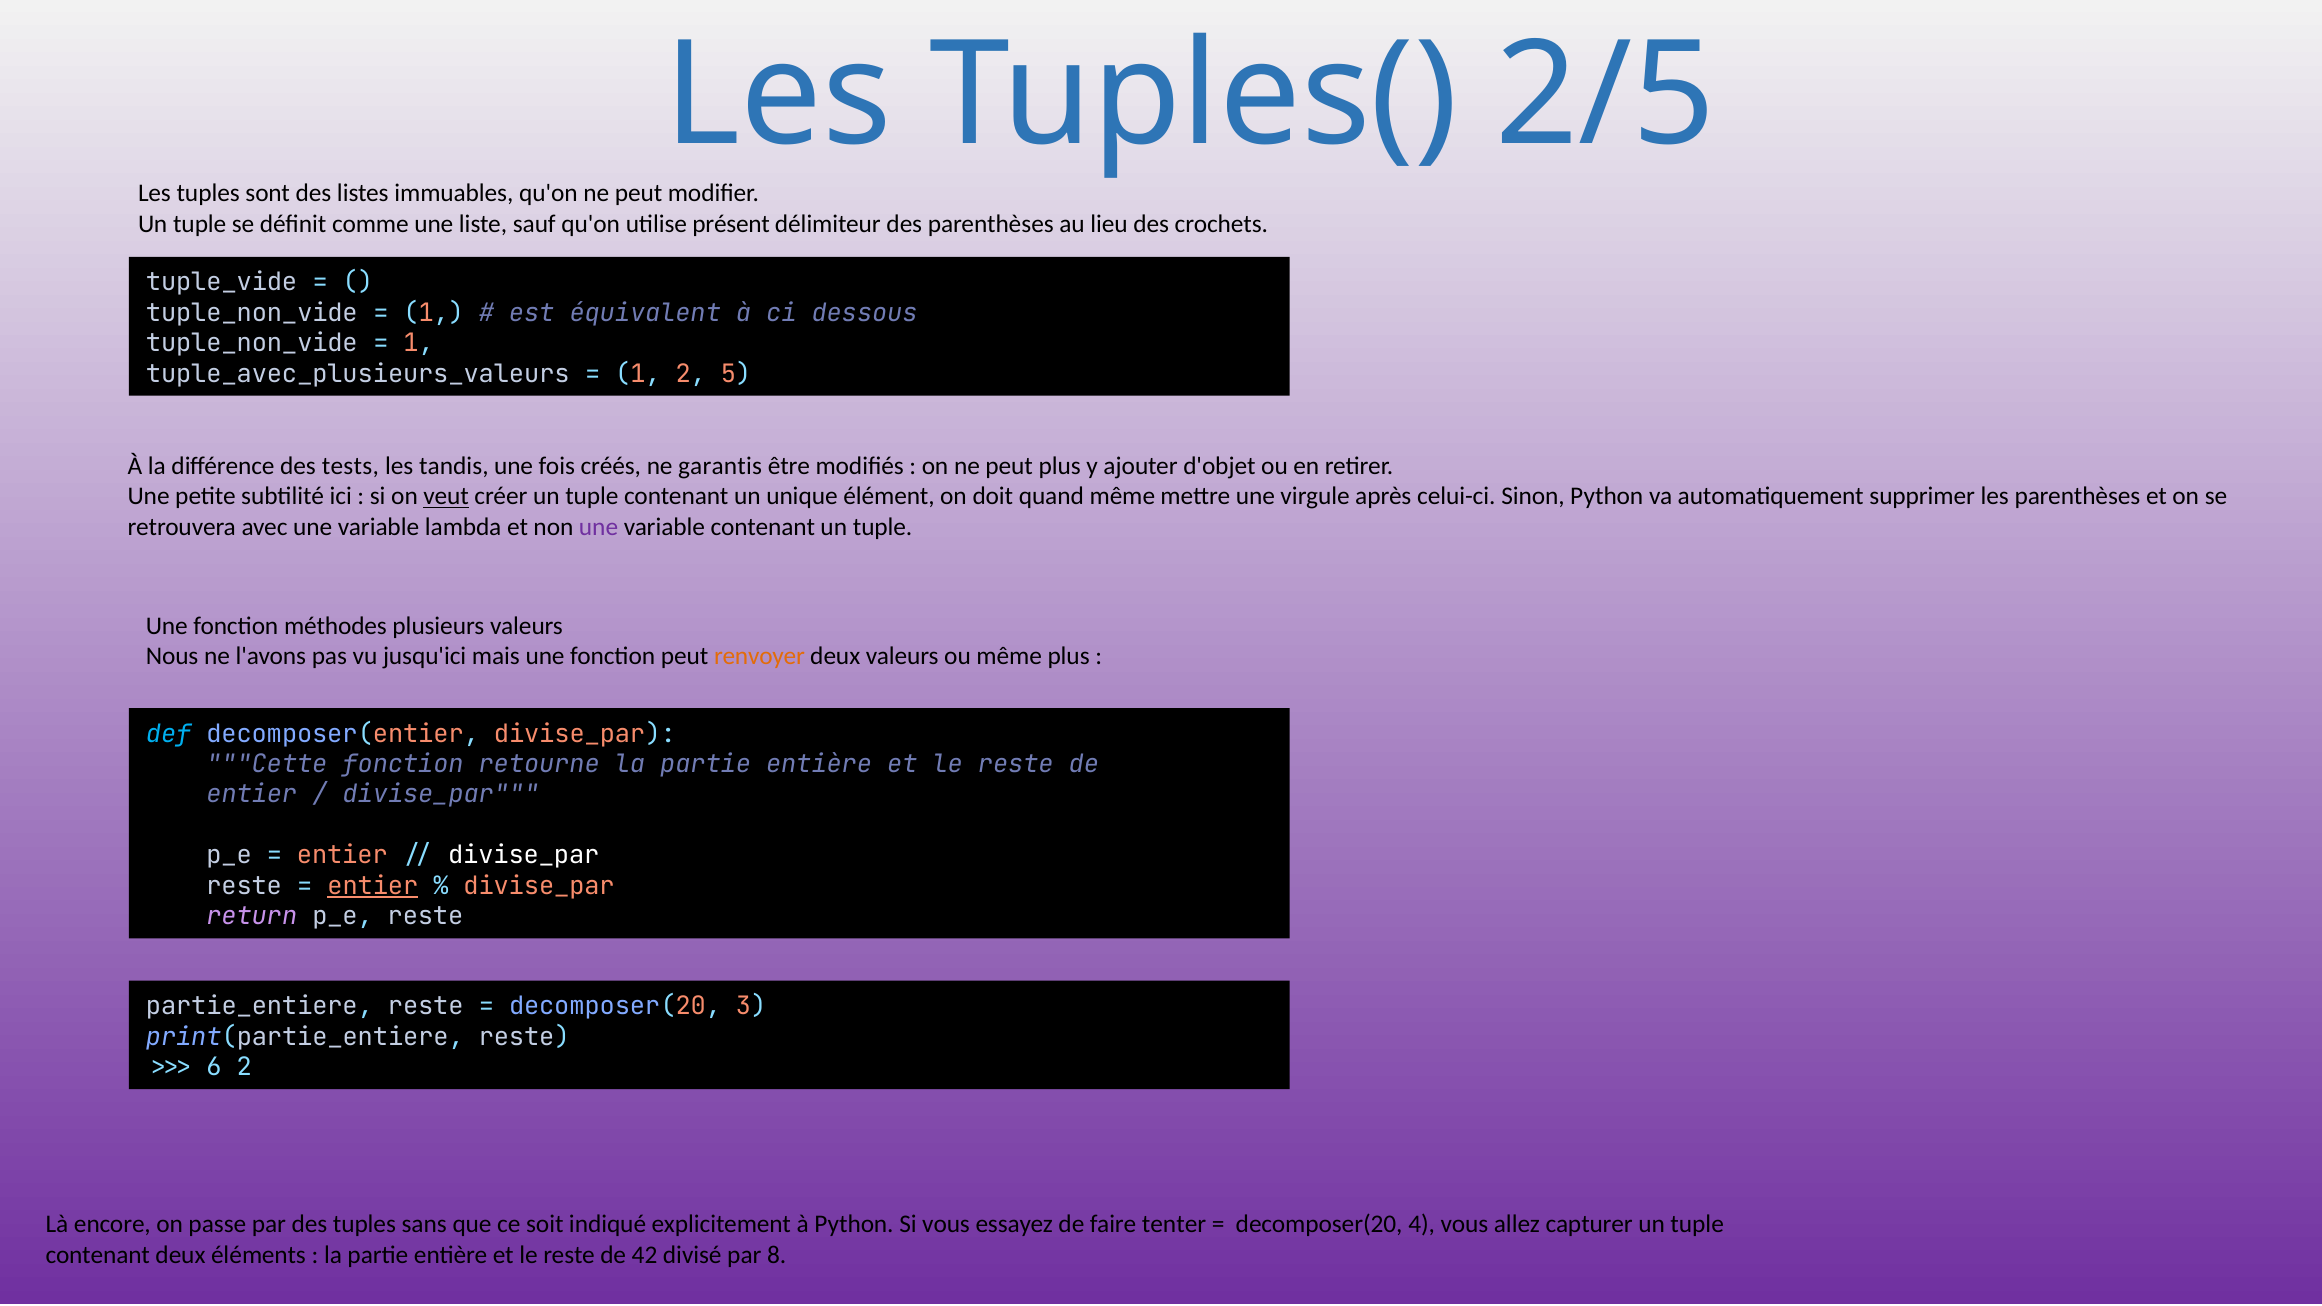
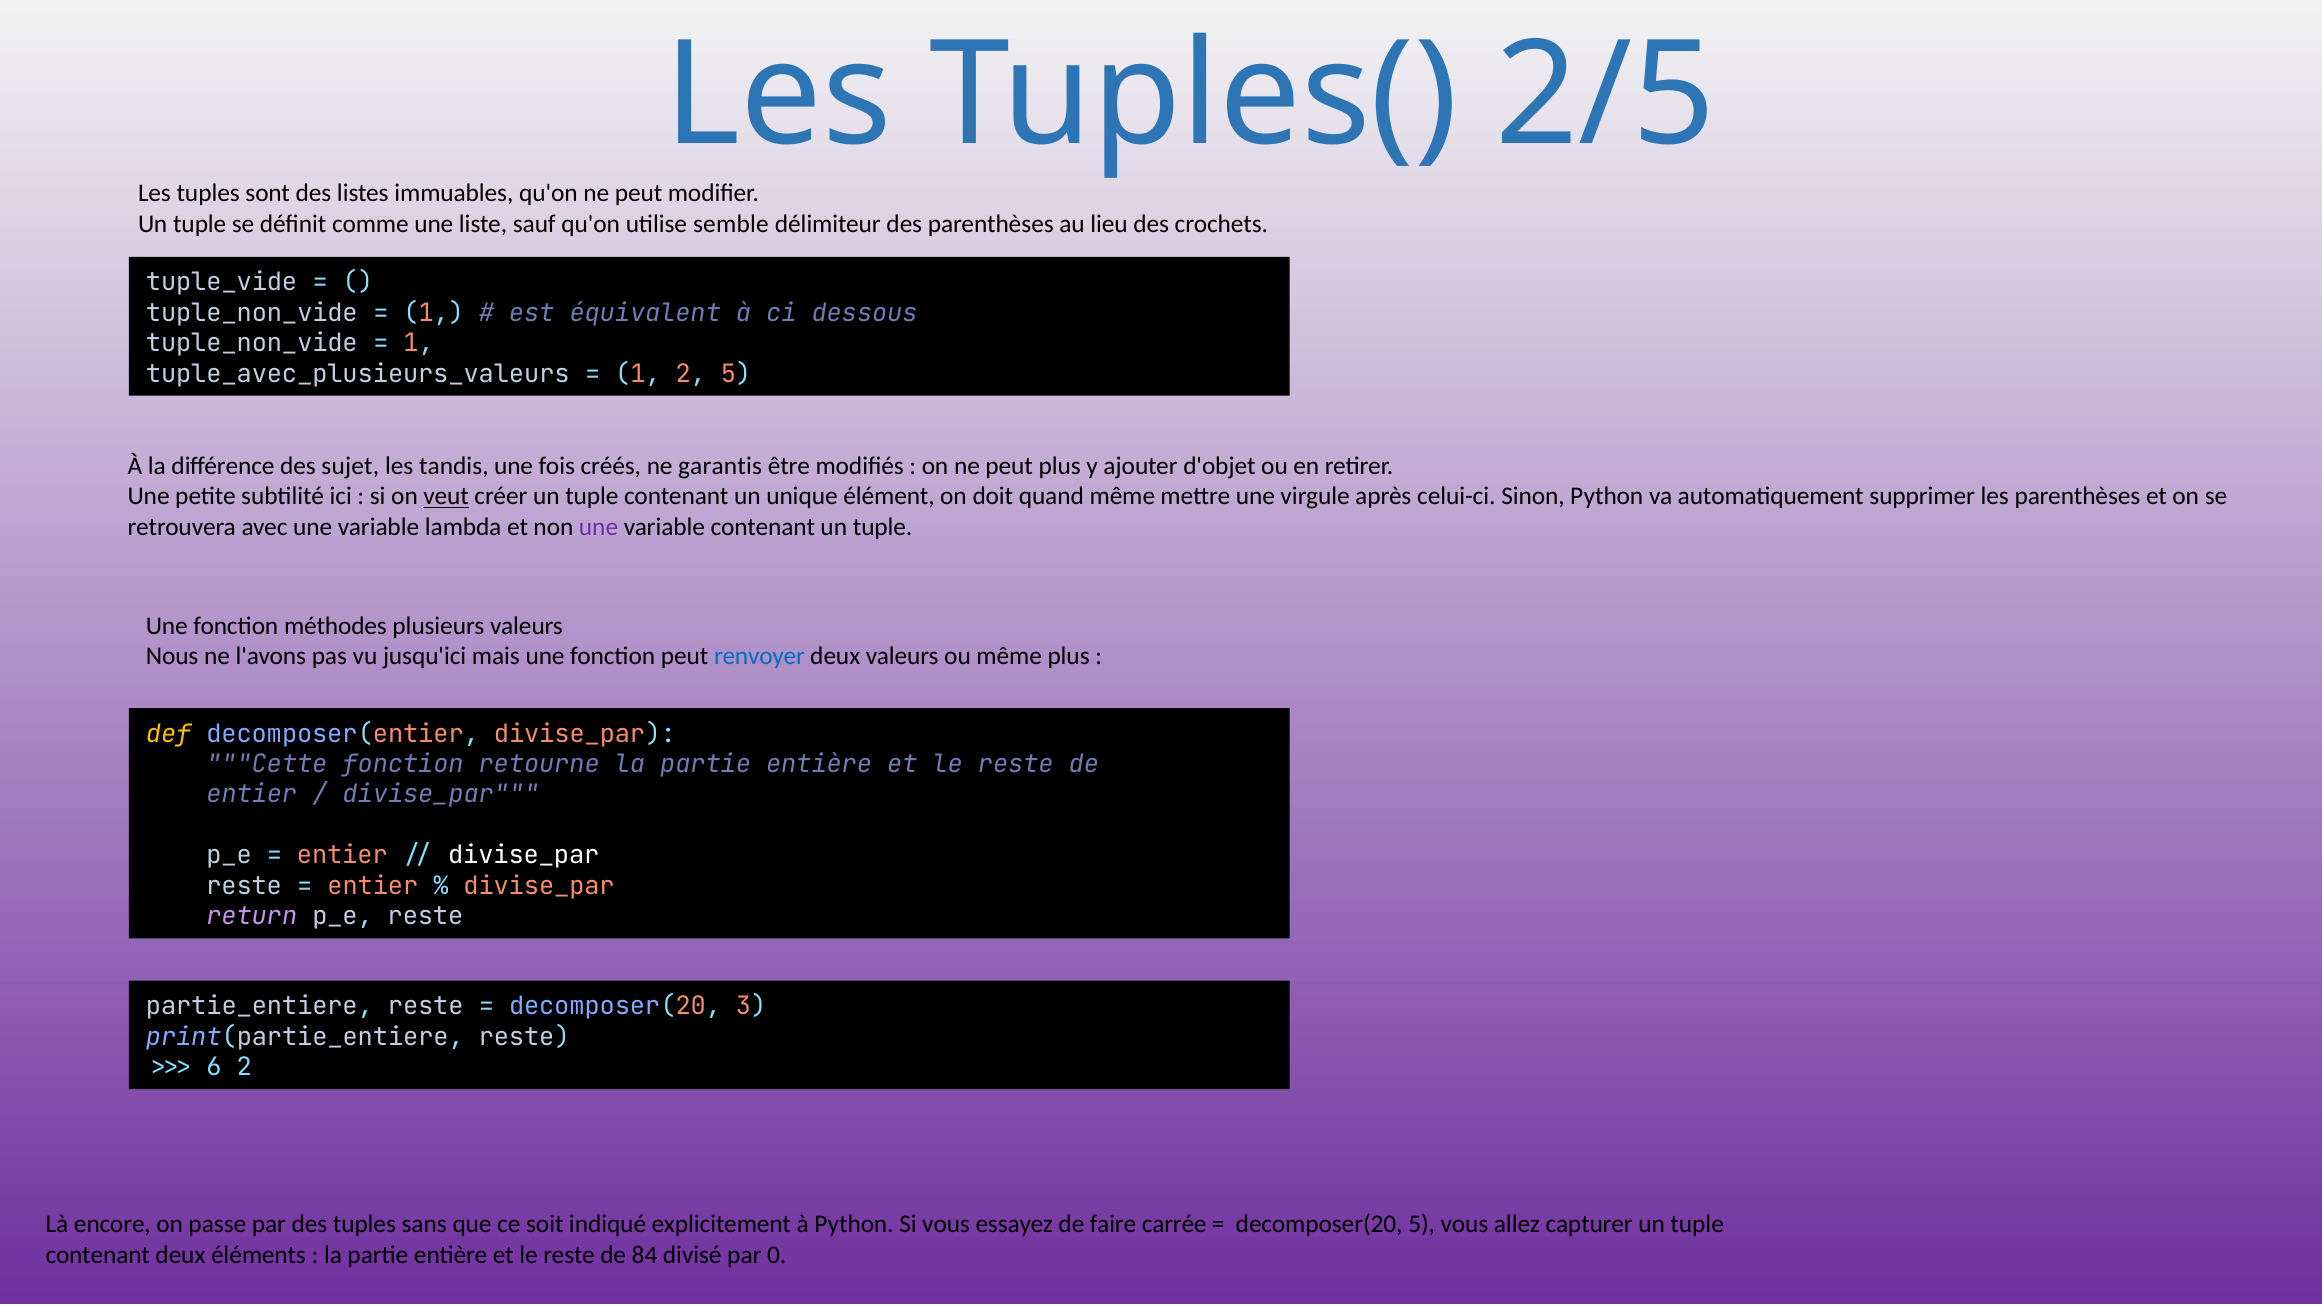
présent: présent -> semble (731, 224)
tests: tests -> sujet (350, 466)
renvoyer colour: orange -> blue (759, 656)
def colour: light blue -> yellow (169, 734)
entier underline: present -> none (373, 886)
tenter: tenter -> carrée (1174, 1225)
decomposer(20 4: 4 -> 5 (1422, 1225)
42: 42 -> 84 (645, 1255)
8: 8 -> 0 (777, 1255)
